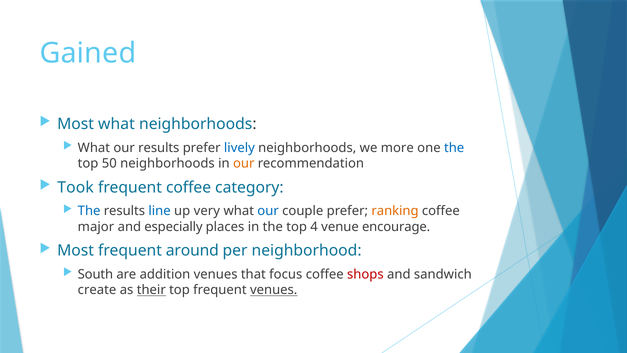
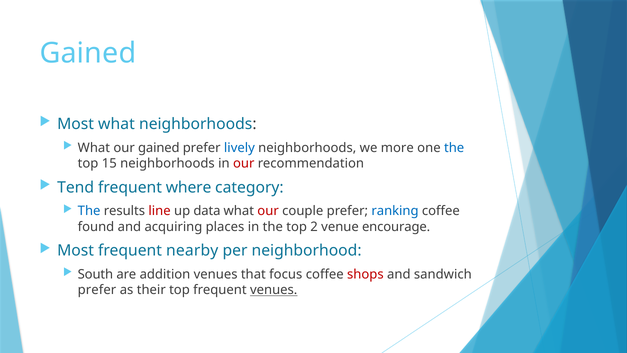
our results: results -> gained (159, 148)
50: 50 -> 15 (109, 163)
our colour: orange -> red (244, 163)
Took: Took -> Tend (76, 187)
frequent coffee: coffee -> where (189, 187)
line colour: blue -> red (160, 211)
very: very -> data (207, 211)
our colour: blue -> red (268, 211)
ranking colour: orange -> blue (395, 211)
major: major -> found (96, 227)
especially: especially -> acquiring (173, 227)
4: 4 -> 2 (314, 227)
around: around -> nearby (192, 251)
create: create -> prefer (97, 290)
their underline: present -> none (151, 290)
